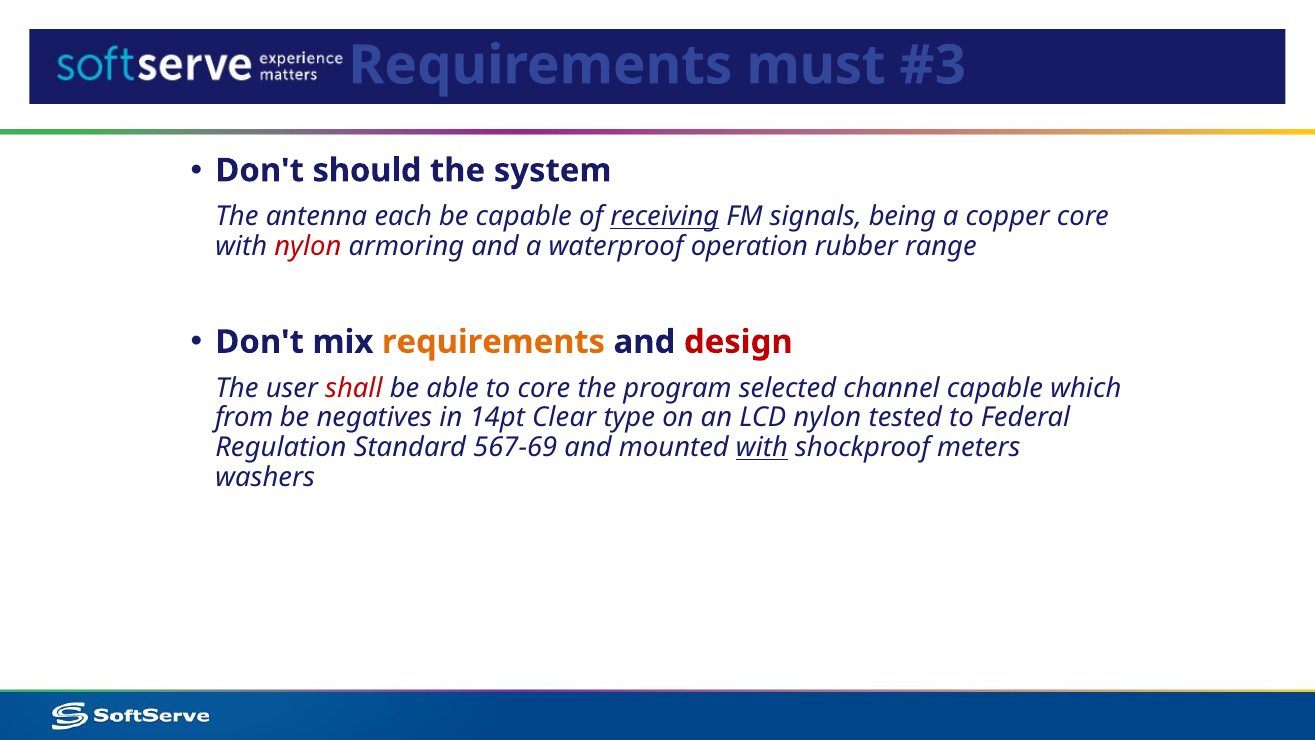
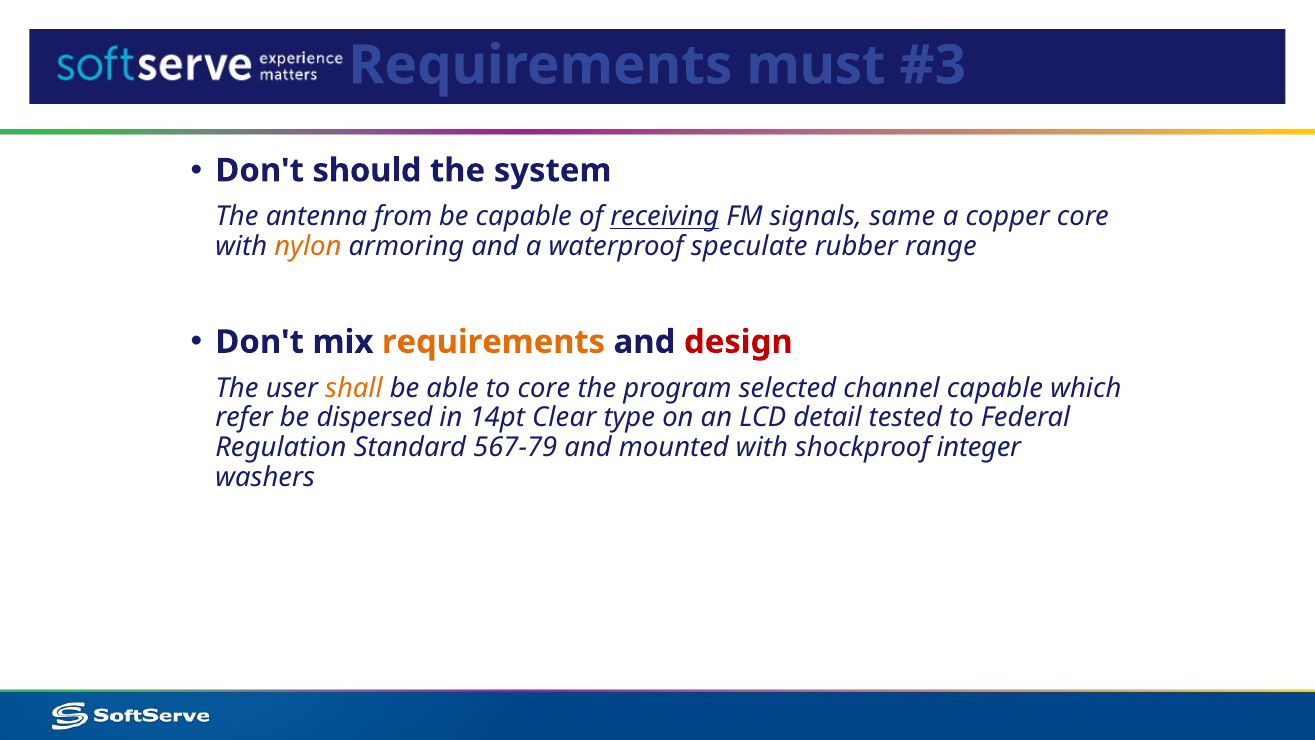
each: each -> from (403, 217)
being: being -> same (902, 217)
nylon colour: red -> orange (308, 246)
operation: operation -> speculate (749, 246)
shall colour: red -> orange (354, 388)
from: from -> refer (244, 418)
negatives: negatives -> dispersed (375, 418)
LCD nylon: nylon -> detail (827, 418)
567-69: 567-69 -> 567-79 (515, 447)
with underline: present -> none (762, 447)
meters: meters -> integer (979, 447)
